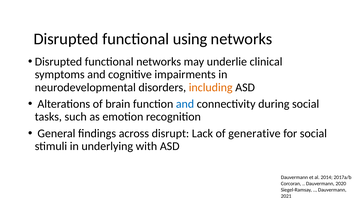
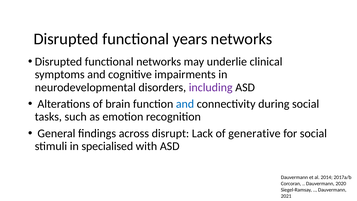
using: using -> years (190, 39)
including colour: orange -> purple (211, 87)
underlying: underlying -> specialised (107, 146)
